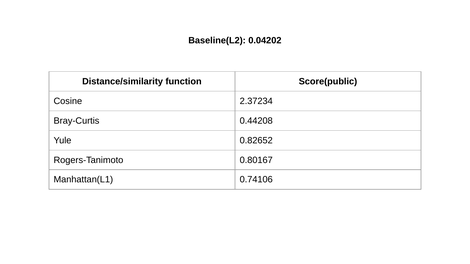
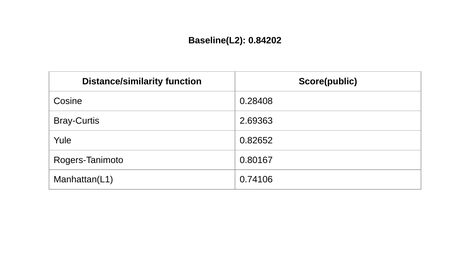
0.04202: 0.04202 -> 0.84202 (265, 40)
2.37234: 2.37234 -> 0.28408 (256, 101)
0.44208: 0.44208 -> 2.69363 (256, 121)
